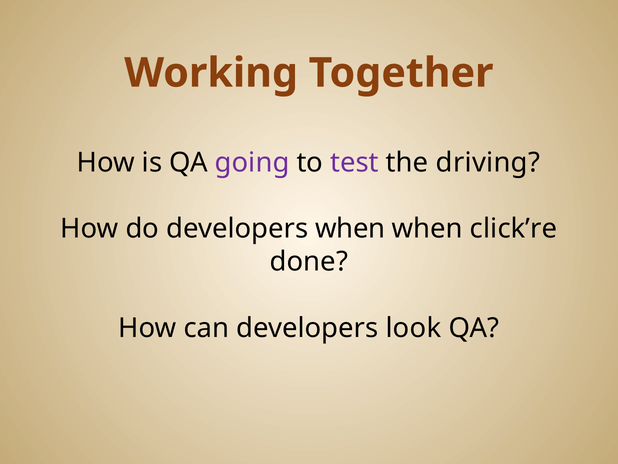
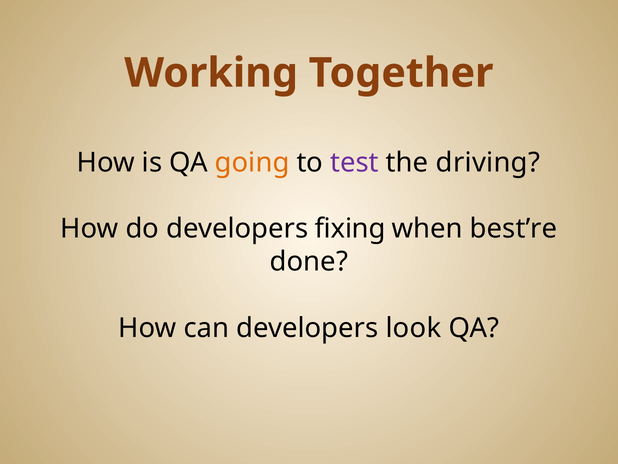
going colour: purple -> orange (252, 163)
developers when: when -> fixing (350, 229)
click’re: click’re -> best’re (514, 229)
